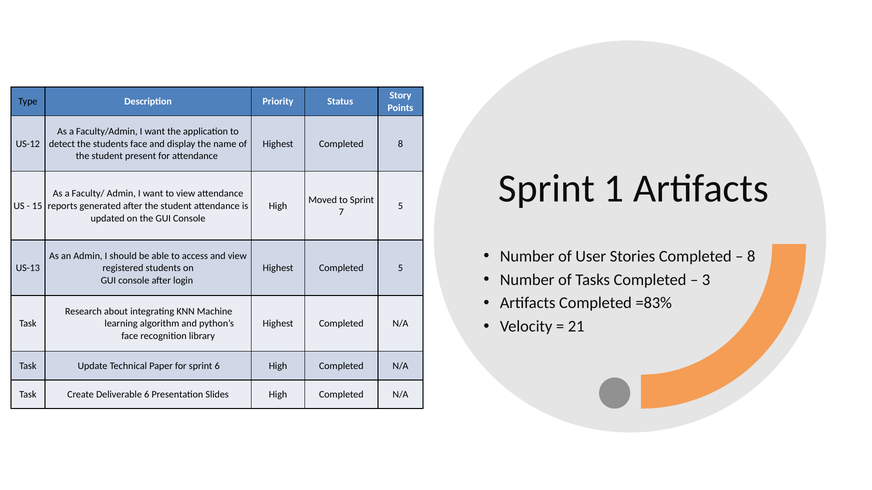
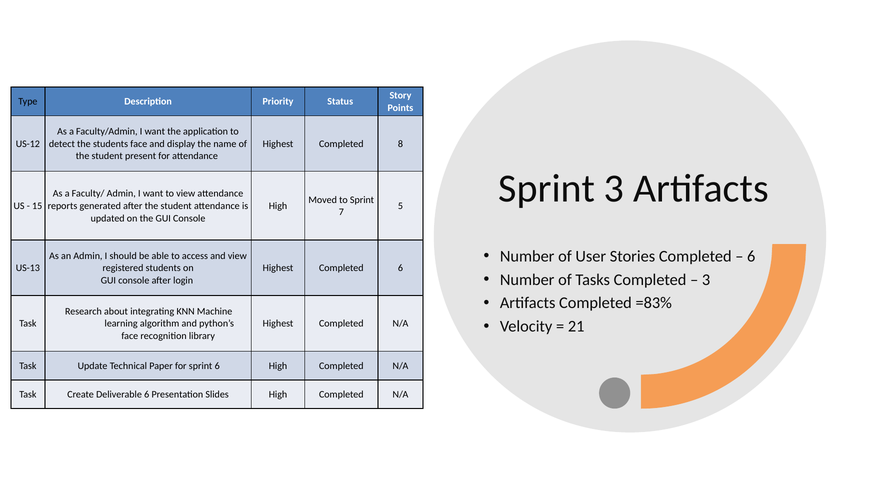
Sprint 1: 1 -> 3 (614, 189)
8: 8 -> 6 (751, 257)
Completed 5: 5 -> 6 (400, 268)
